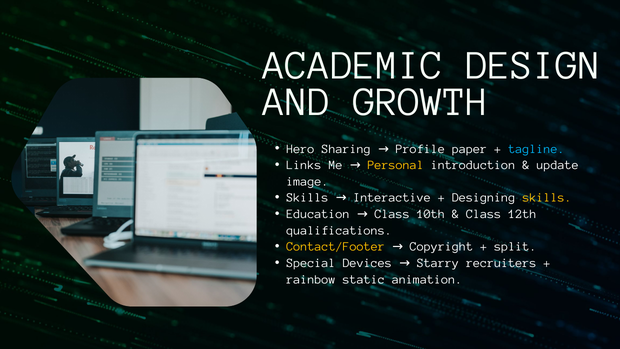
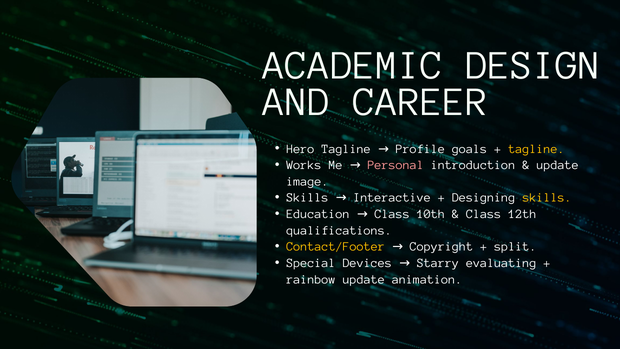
GROWTH: GROWTH -> CAREER (421, 101)
Hero Sharing: Sharing -> Tagline (346, 149)
paper: paper -> goals (470, 149)
tagline colour: light blue -> yellow (537, 149)
Links: Links -> Works (304, 165)
Personal colour: yellow -> pink (396, 165)
recruiters: recruiters -> evaluating (501, 263)
rainbow static: static -> update (364, 279)
